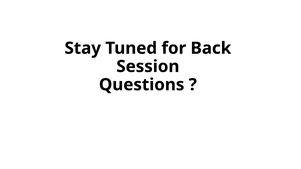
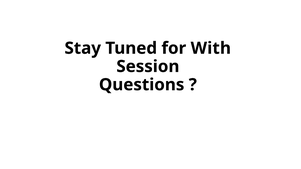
Back: Back -> With (211, 48)
